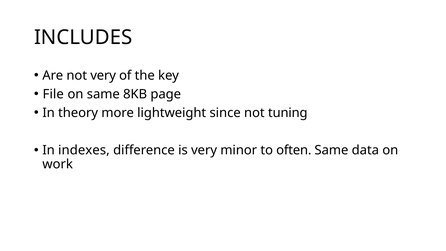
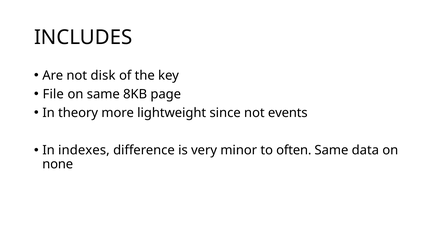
not very: very -> disk (103, 75)
tuning: tuning -> events (288, 113)
work: work -> none (58, 164)
